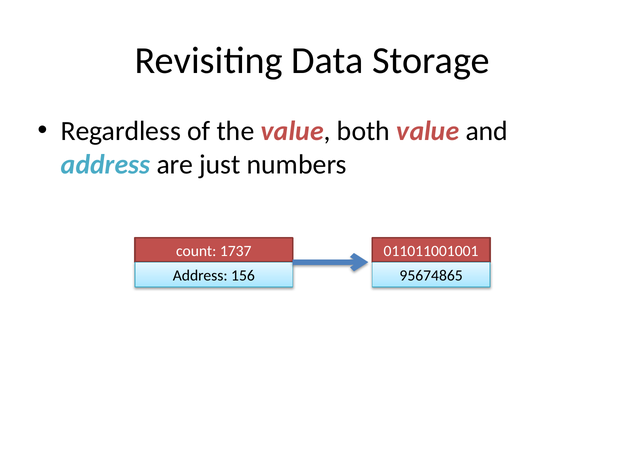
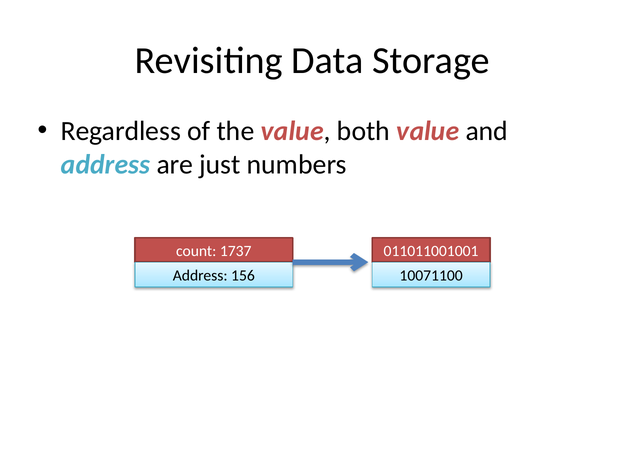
95674865: 95674865 -> 10071100 (431, 276)
